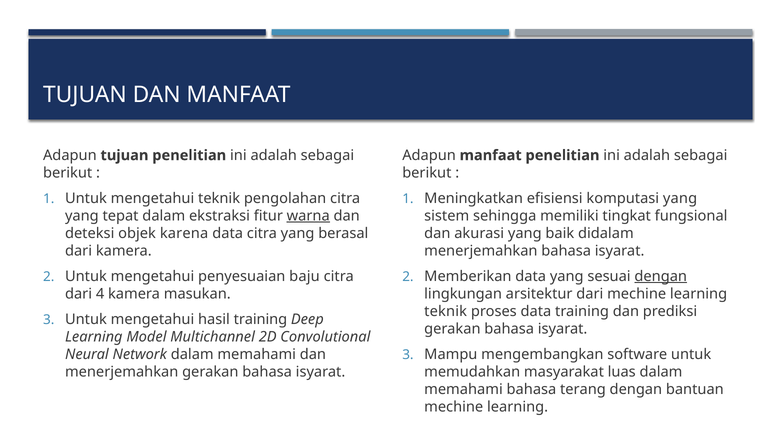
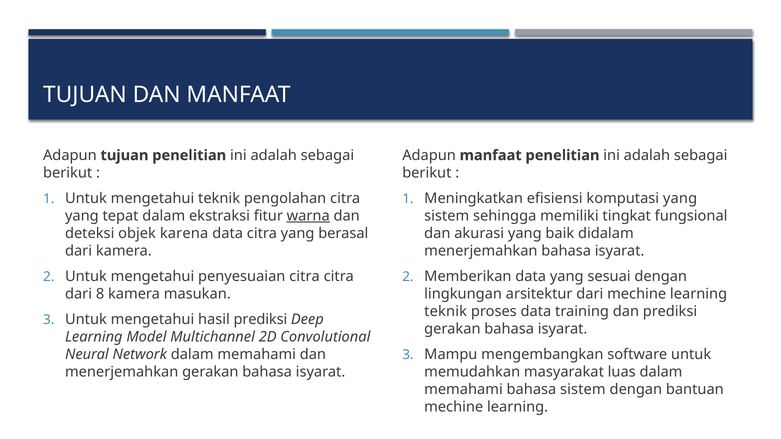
penyesuaian baju: baju -> citra (305, 277)
dengan underline: present -> none (661, 277)
4: 4 -> 8 (100, 294)
hasil training: training -> prediksi (260, 319)
bahasa terang: terang -> sistem (583, 390)
